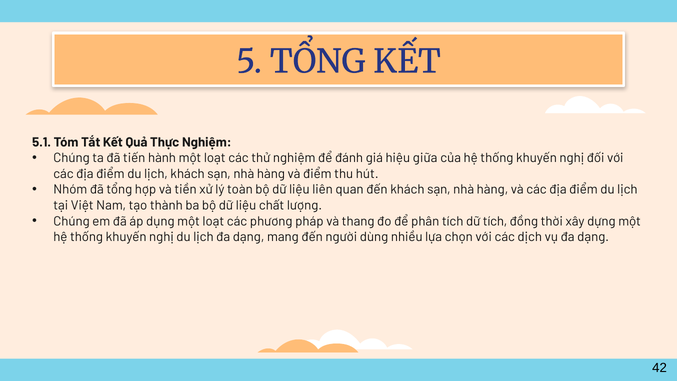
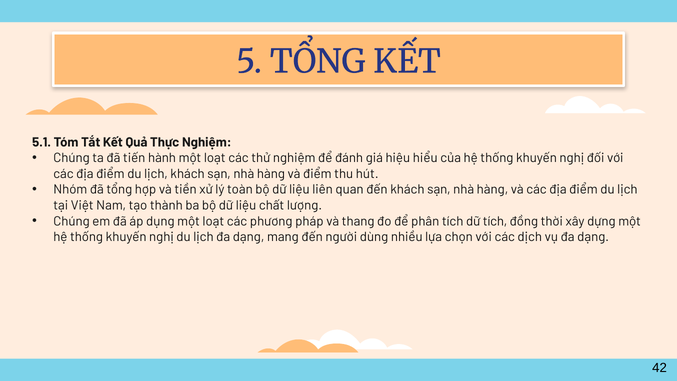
giữa: giữa -> hiểu (425, 158)
